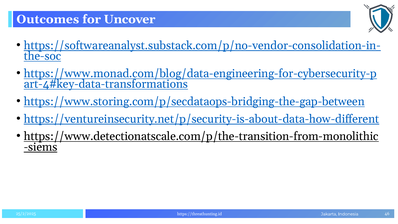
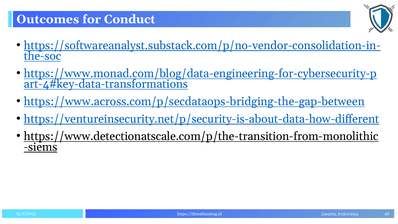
Uncover: Uncover -> Conduct (130, 19)
https://www.storing.com/p/secdataops-bridging-the-gap-between: https://www.storing.com/p/secdataops-bridging-the-gap-between -> https://www.across.com/p/secdataops-bridging-the-gap-between (194, 101)
